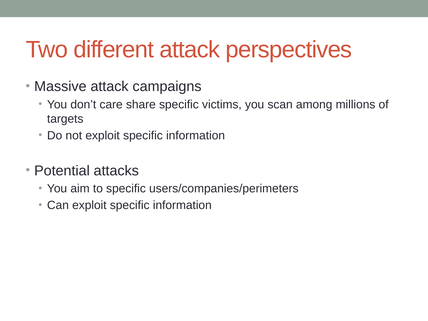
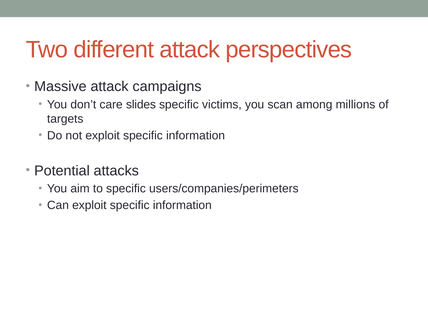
share: share -> slides (141, 105)
